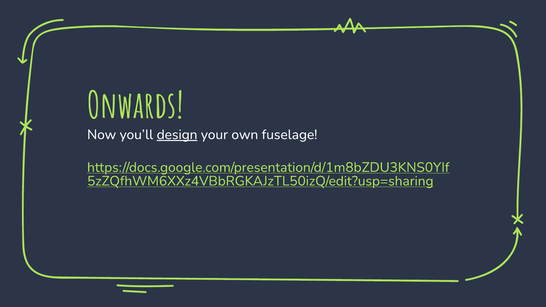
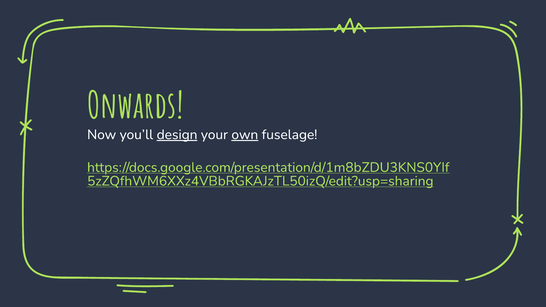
own underline: none -> present (245, 135)
